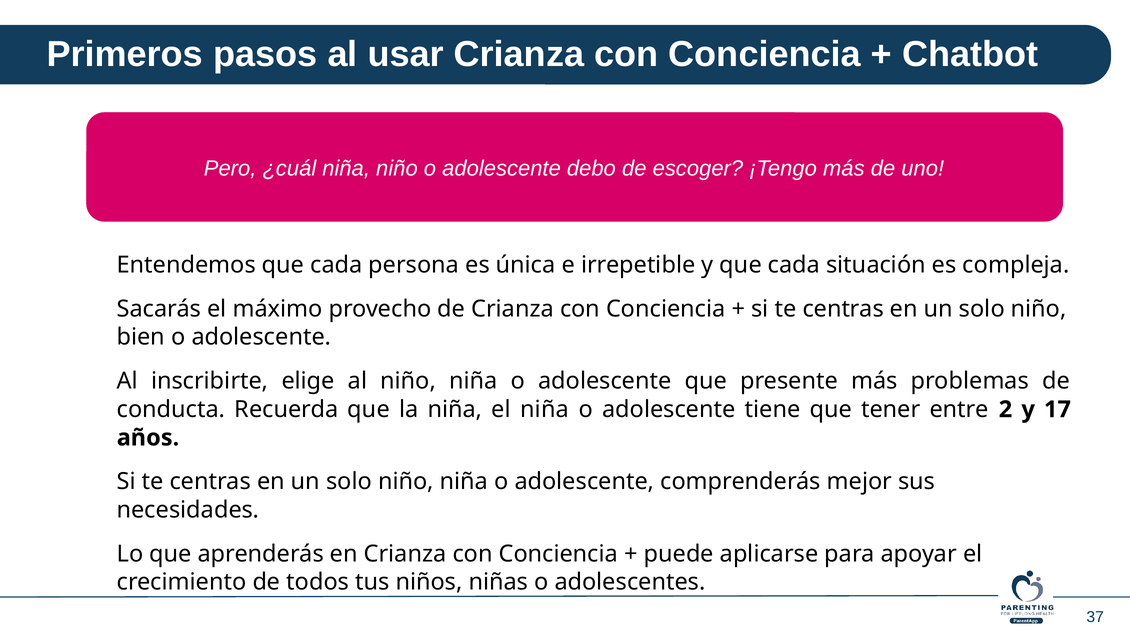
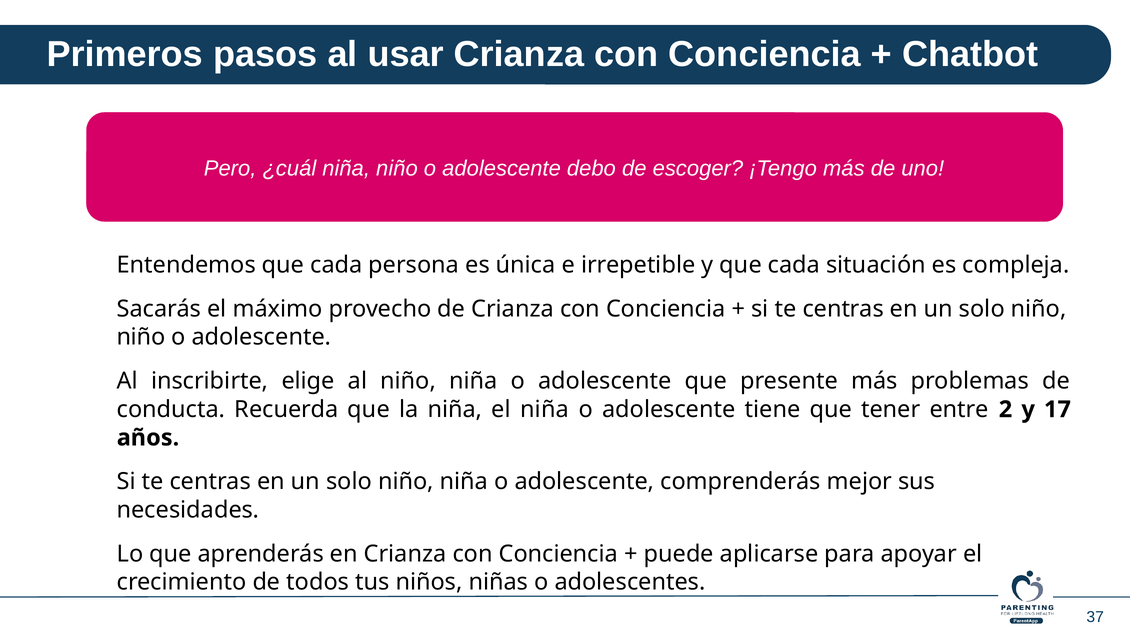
bien: bien -> niño (141, 337)
